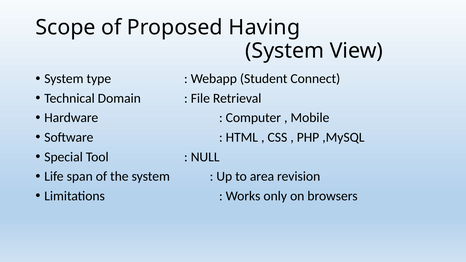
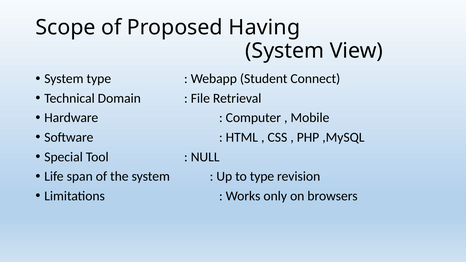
to area: area -> type (262, 176)
